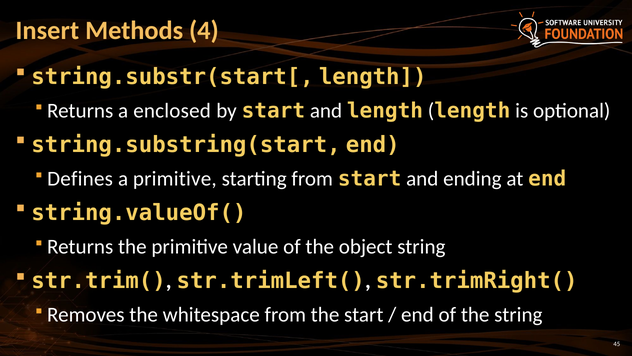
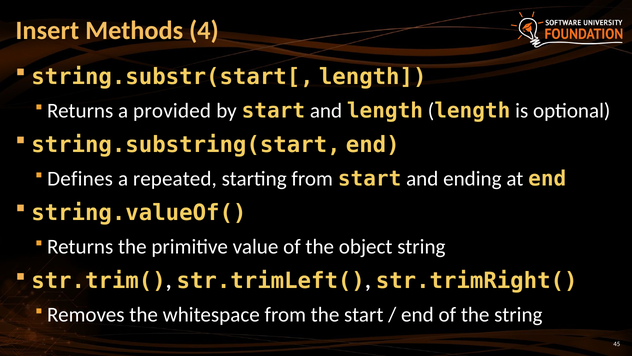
enclosed: enclosed -> provided (172, 110)
a primitive: primitive -> repeated (175, 178)
